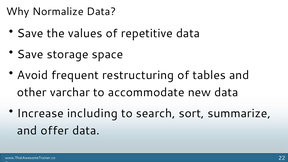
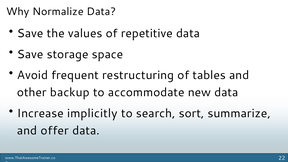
varchar: varchar -> backup (70, 92)
including: including -> implicitly (92, 113)
